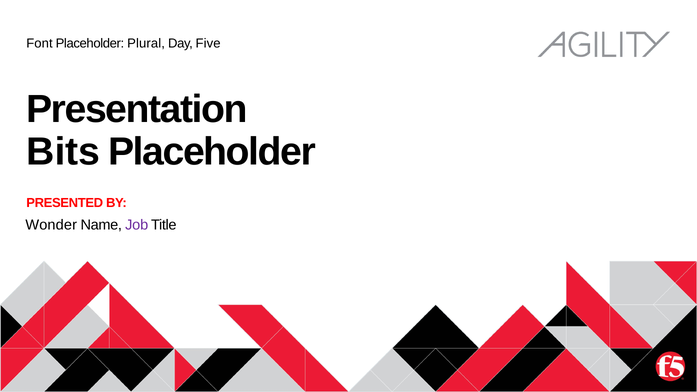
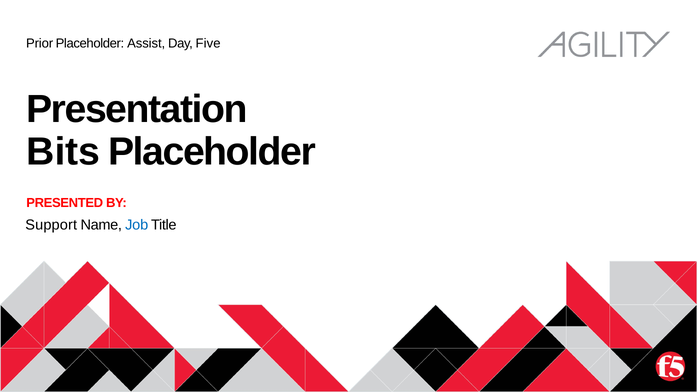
Font: Font -> Prior (40, 43)
Plural: Plural -> Assist (146, 43)
Wonder: Wonder -> Support (51, 225)
Job colour: purple -> blue (137, 225)
